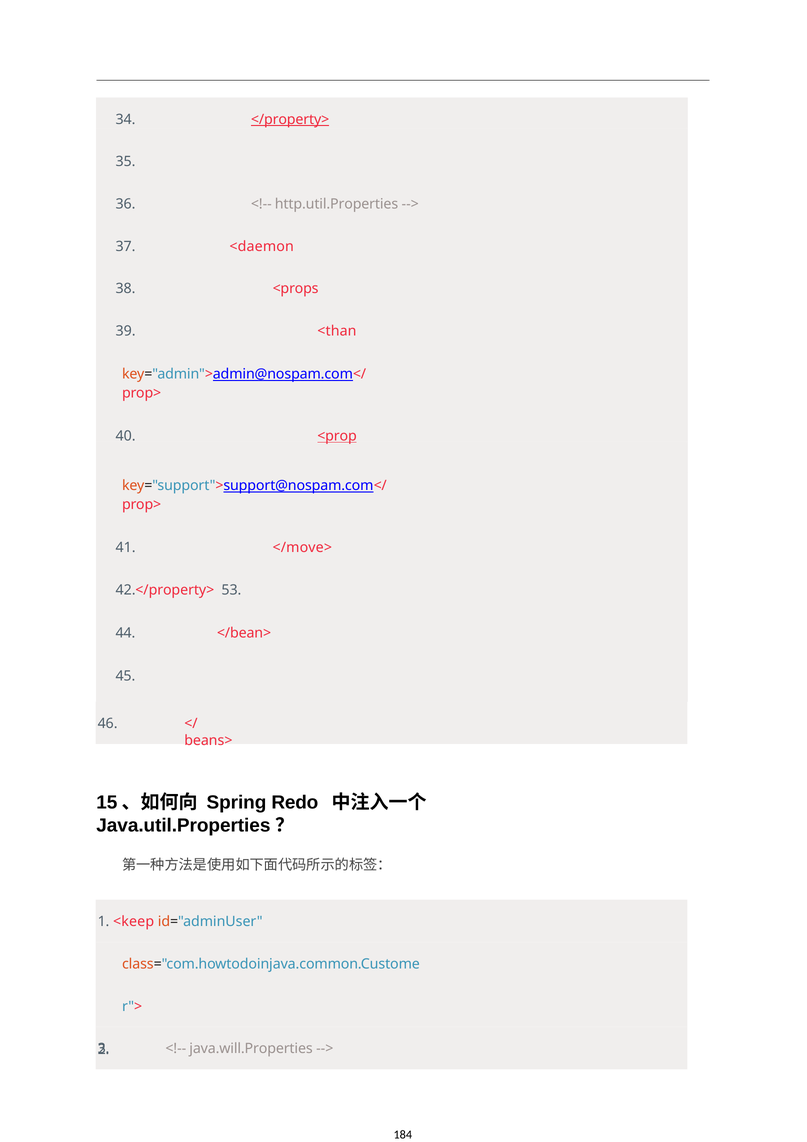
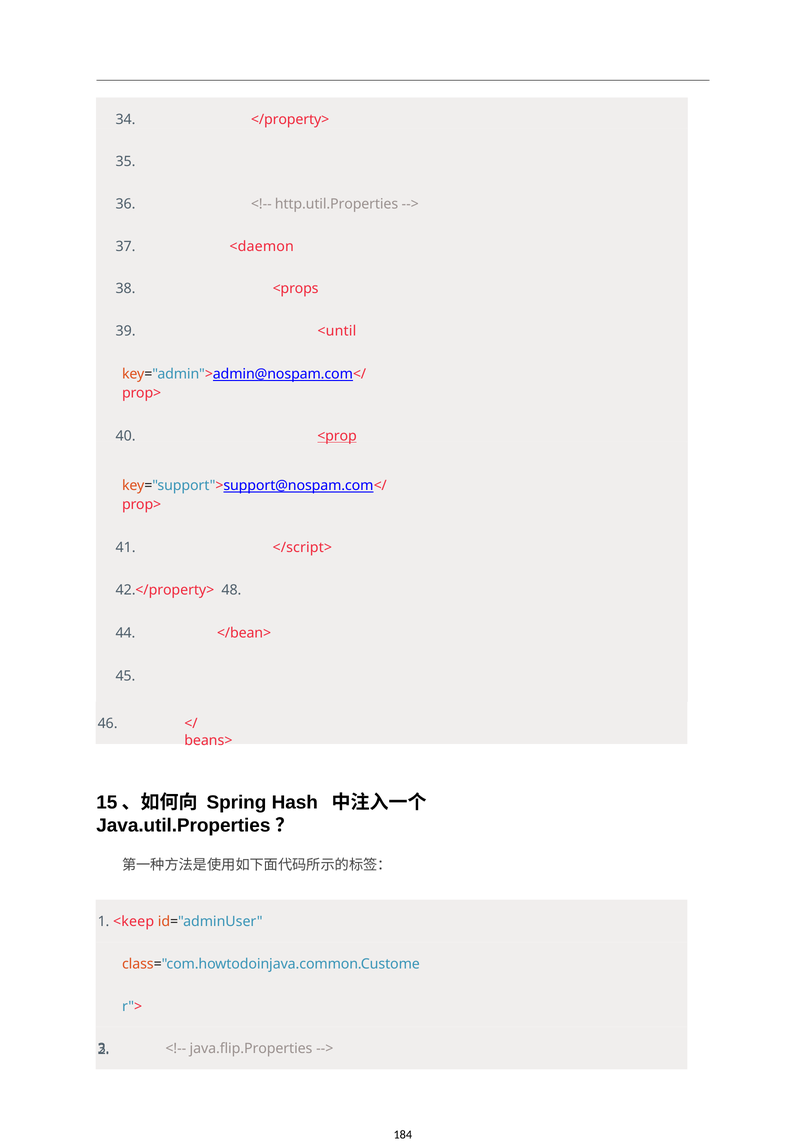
</property> underline: present -> none (290, 119)
<than: <than -> <until (337, 331)
</move>: </move> -> </script> (302, 548)
53: 53 -> 48 (231, 590)
Redo: Redo -> Hash (295, 803)
java.will.Properties: java.will.Properties -> java.flip.Properties (251, 1049)
